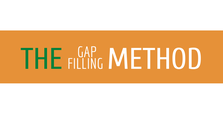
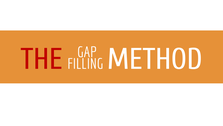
THE colour: green -> red (42, 59)
